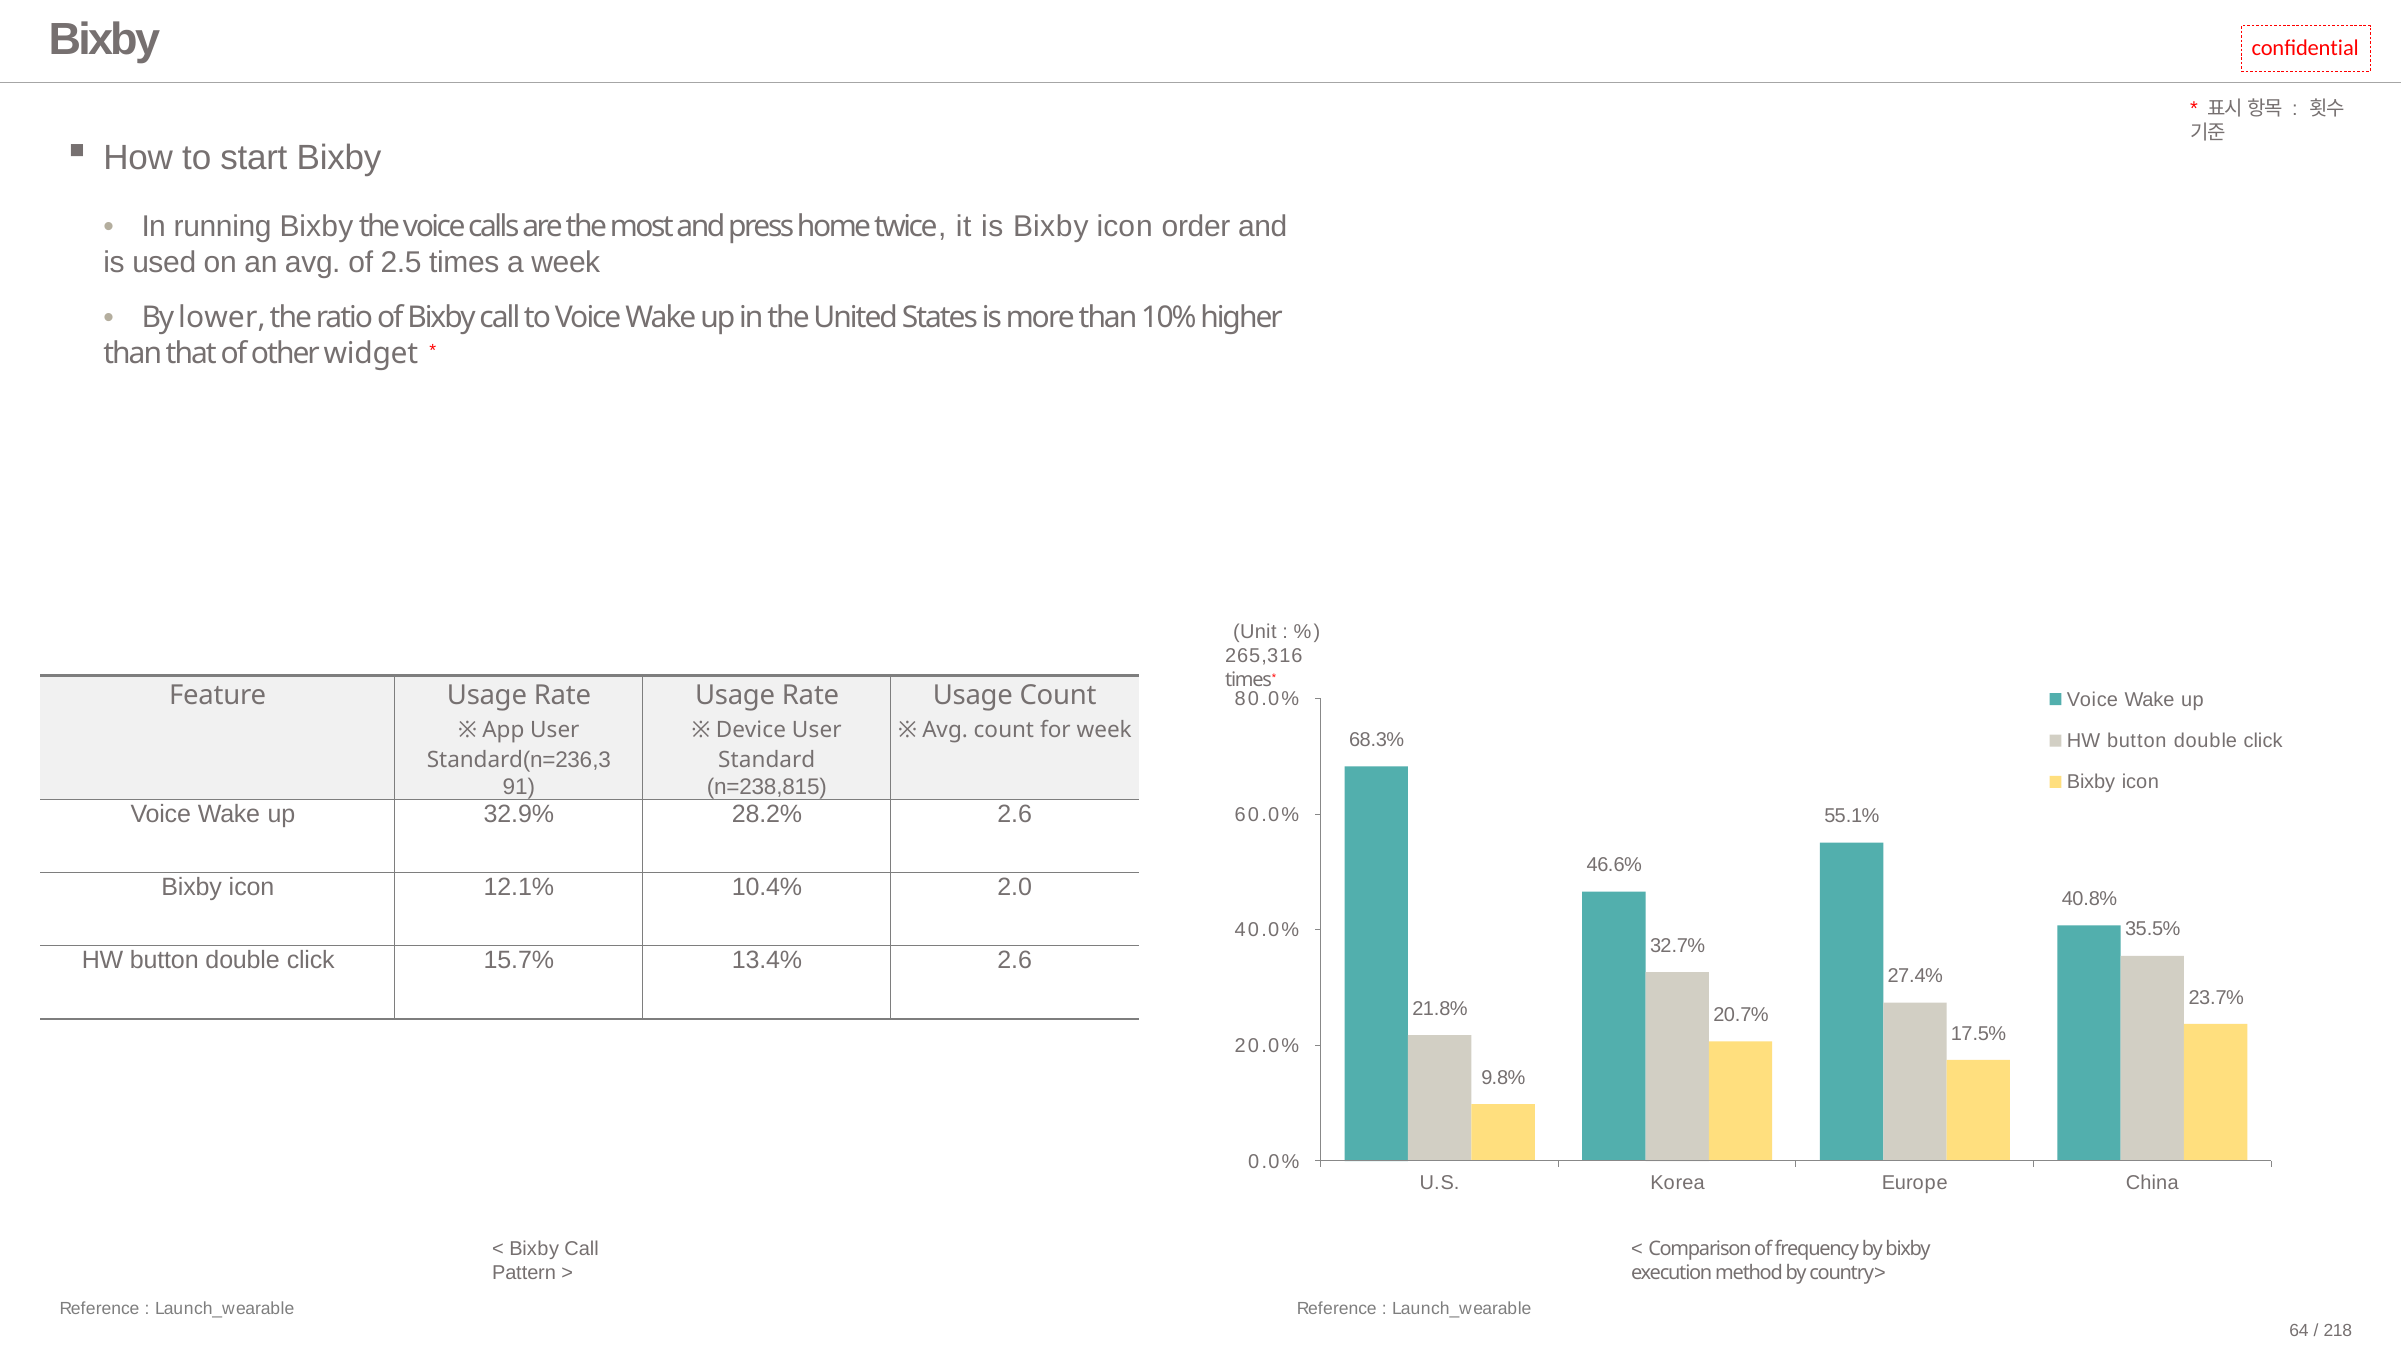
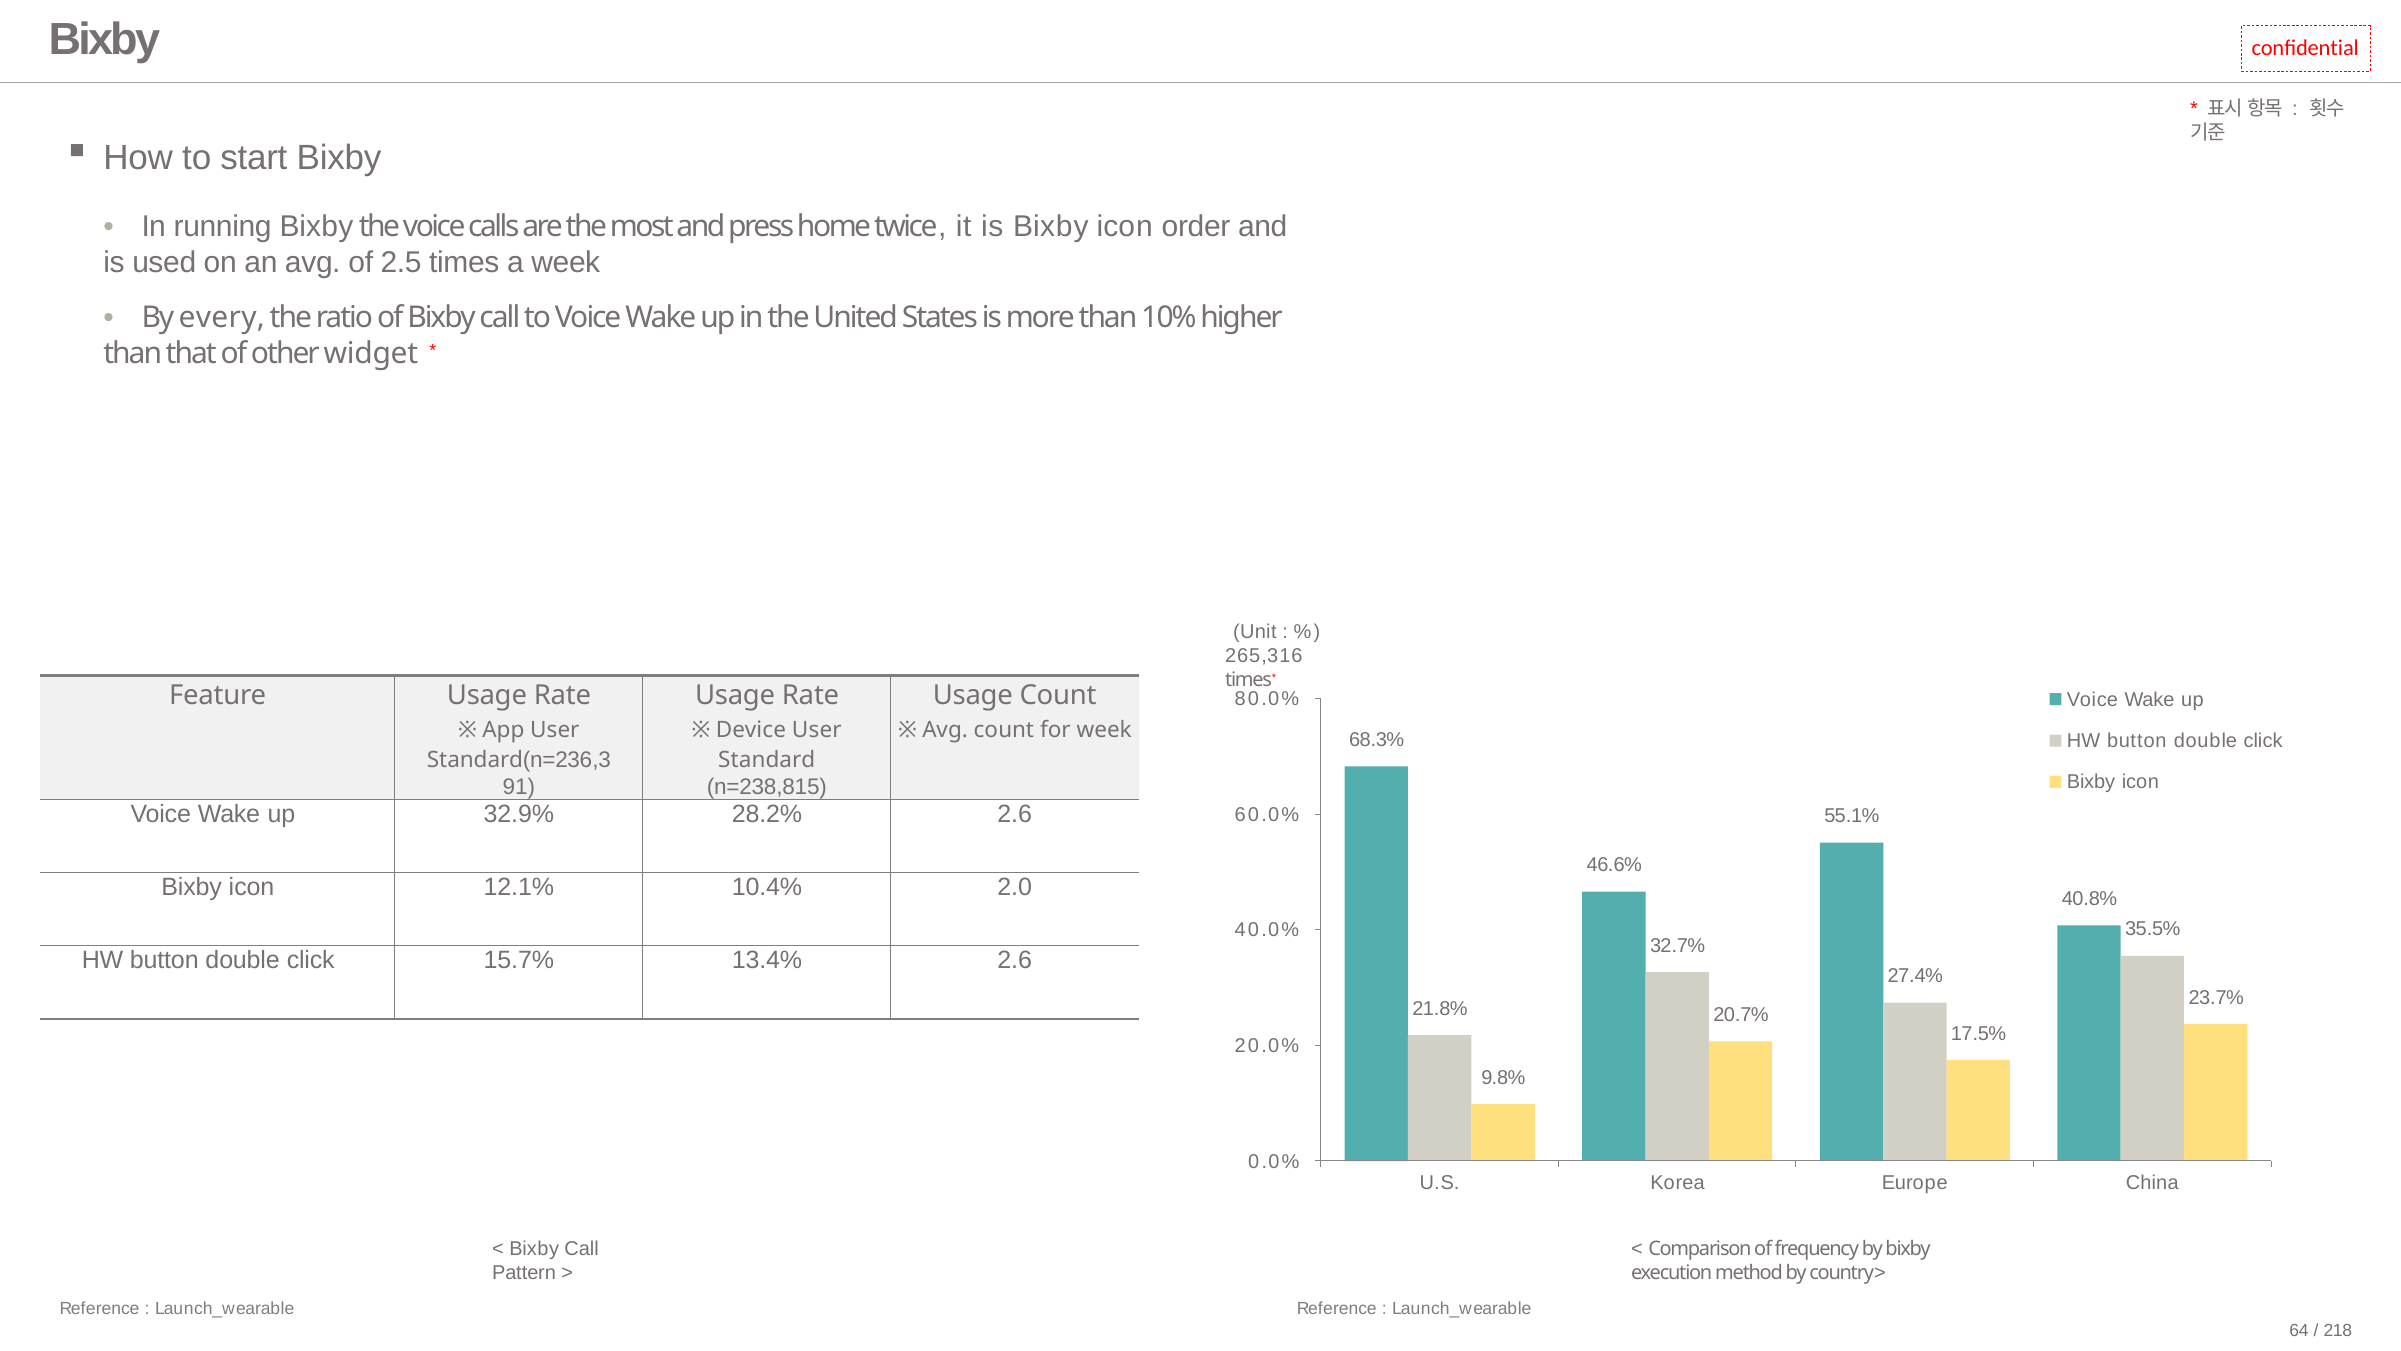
lower: lower -> every (222, 318)
